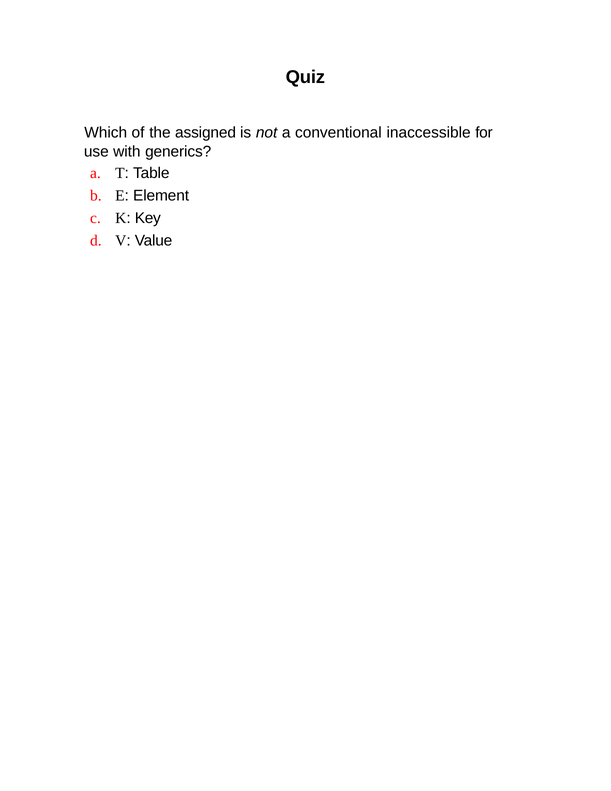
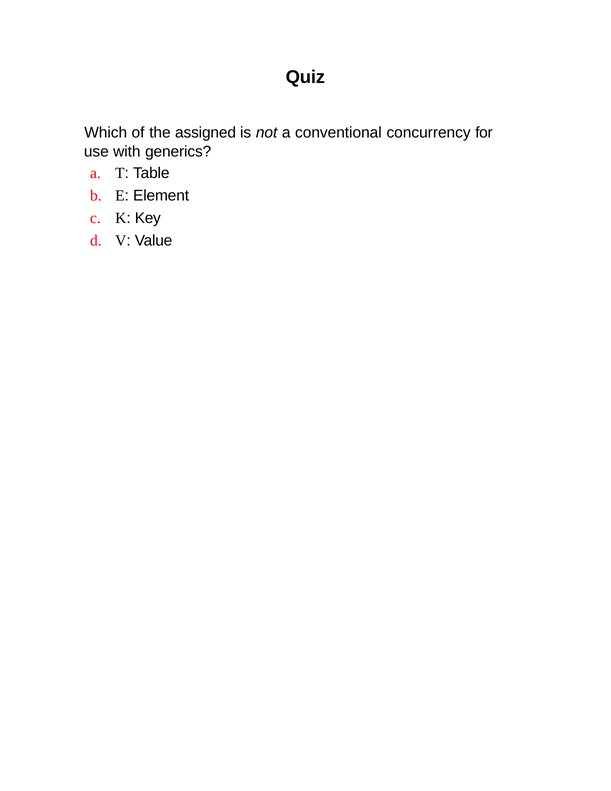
inaccessible: inaccessible -> concurrency (429, 133)
